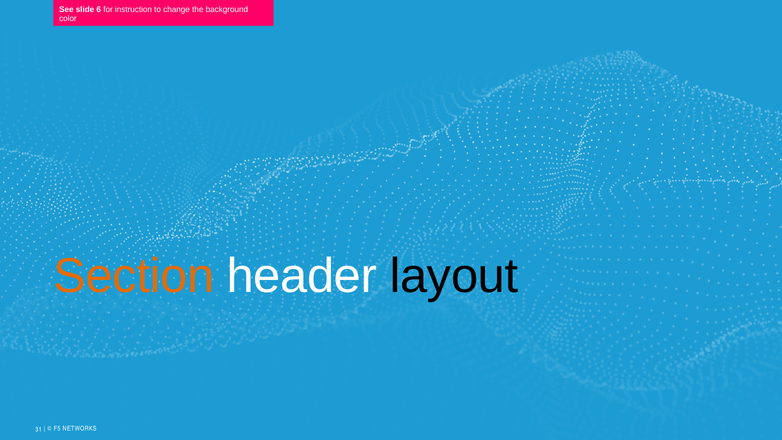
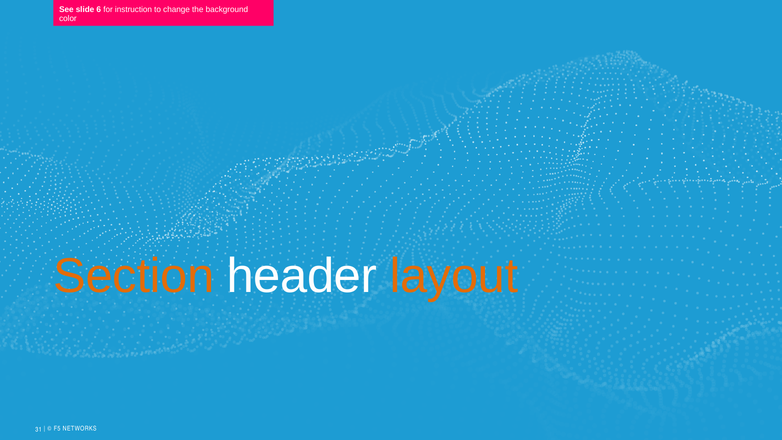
layout colour: black -> orange (454, 276)
